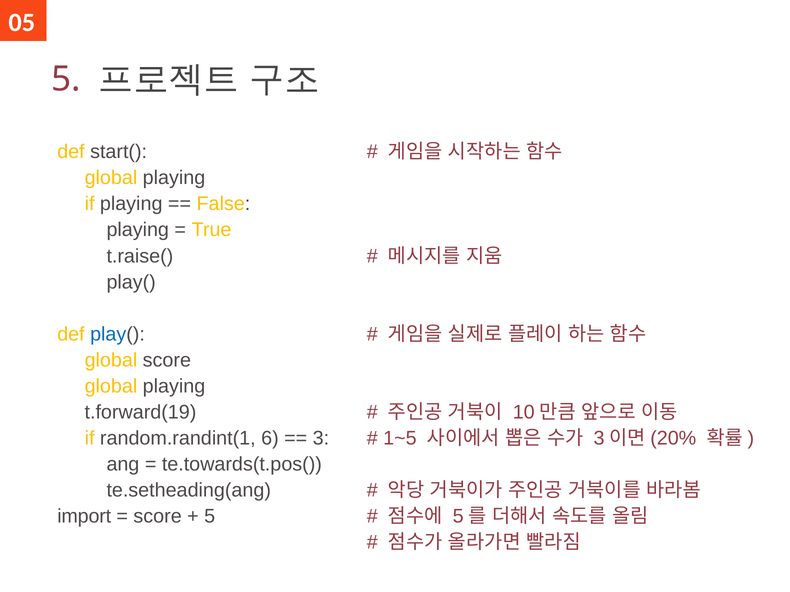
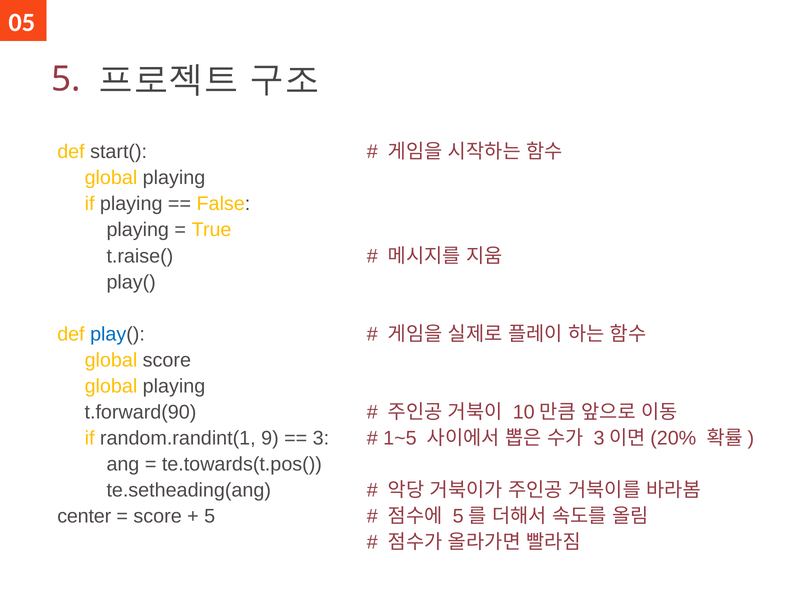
t.forward(19: t.forward(19 -> t.forward(90 (140, 413)
6: 6 -> 9 (270, 439)
import: import -> center (84, 517)
